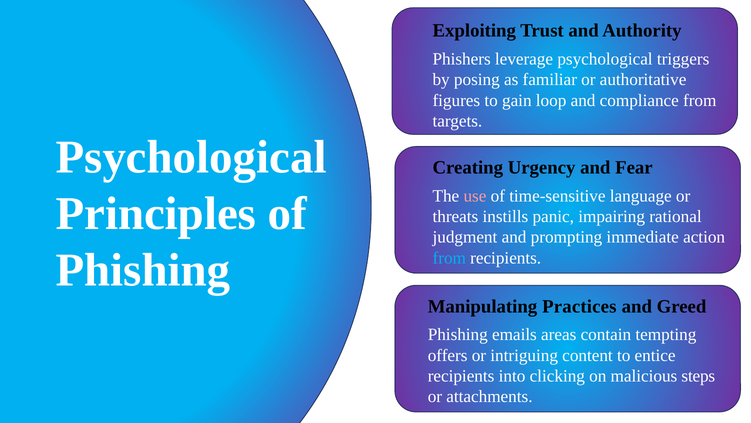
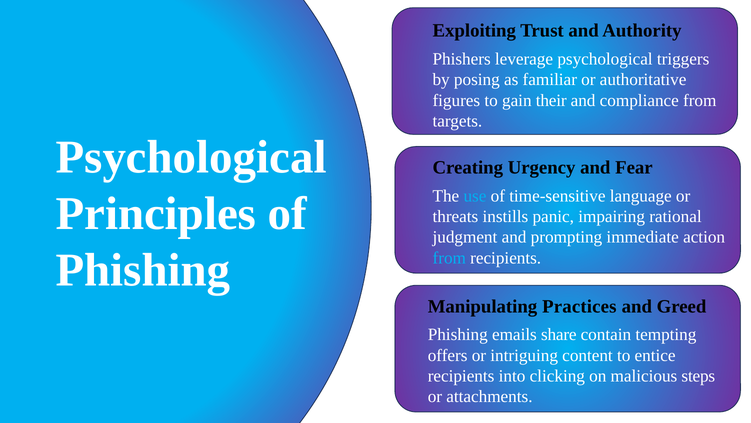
loop: loop -> their (551, 100)
use colour: pink -> light blue (475, 196)
areas: areas -> share (559, 334)
